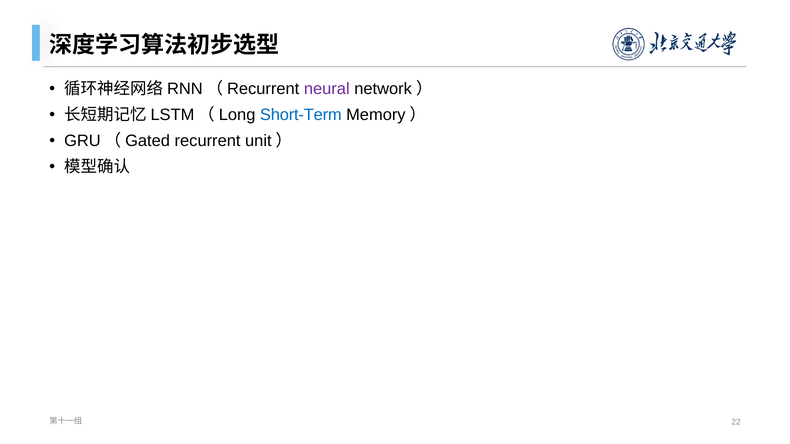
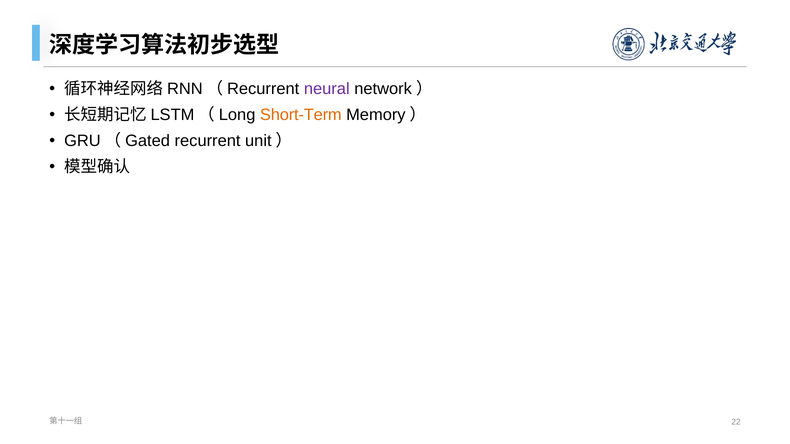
Short-Term colour: blue -> orange (301, 115)
